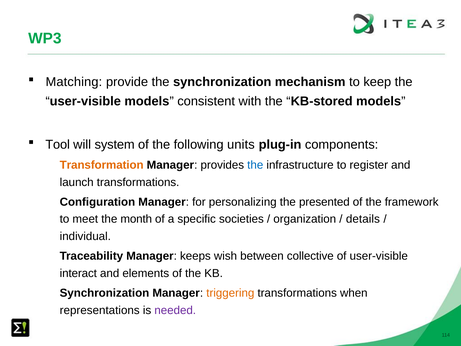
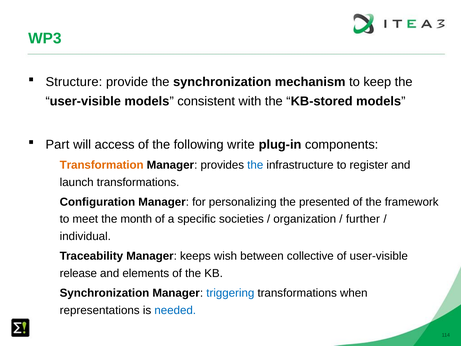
Matching: Matching -> Structure (74, 82)
Tool: Tool -> Part (58, 145)
system: system -> access (115, 145)
units: units -> write (241, 145)
details: details -> further (363, 219)
interact: interact -> release (78, 273)
triggering colour: orange -> blue (230, 293)
needed colour: purple -> blue (175, 310)
